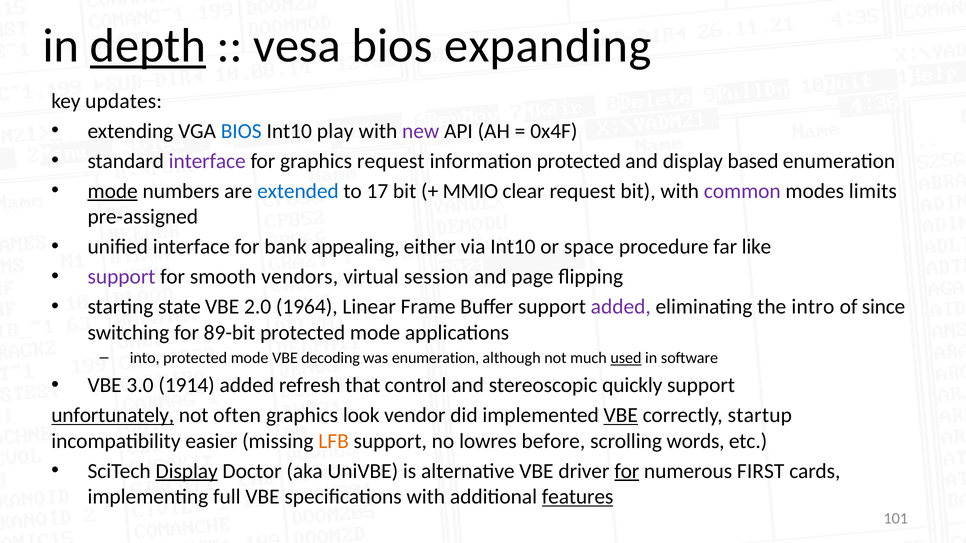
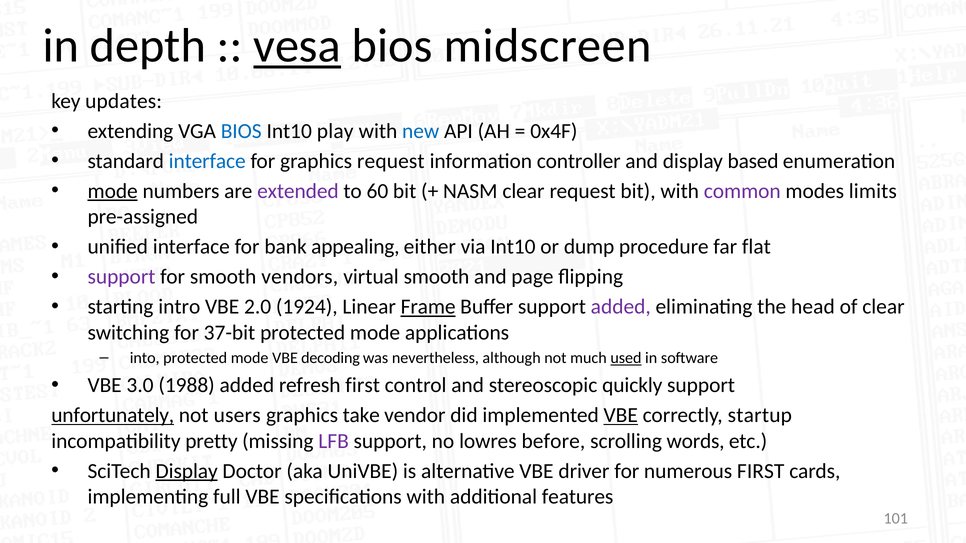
depth underline: present -> none (148, 46)
vesa underline: none -> present (297, 46)
expanding: expanding -> midscreen (548, 46)
new colour: purple -> blue (421, 131)
interface colour: purple -> blue (207, 161)
information protected: protected -> controller (579, 161)
extended colour: blue -> purple (298, 191)
17: 17 -> 60 (377, 191)
MMIO: MMIO -> NASM (470, 191)
space: space -> dump (589, 247)
like: like -> flat (756, 247)
virtual session: session -> smooth (436, 277)
state: state -> intro (179, 307)
1964: 1964 -> 1924 (307, 307)
Frame underline: none -> present (428, 307)
intro: intro -> head (813, 307)
of since: since -> clear (883, 307)
89-bit: 89-bit -> 37-bit (229, 333)
was enumeration: enumeration -> nevertheless (435, 358)
1914: 1914 -> 1988 (187, 385)
refresh that: that -> first (363, 385)
often: often -> users (237, 416)
look: look -> take (361, 416)
easier: easier -> pretty (211, 441)
LFB colour: orange -> purple (334, 441)
for underline: present -> none (627, 471)
features underline: present -> none (578, 497)
